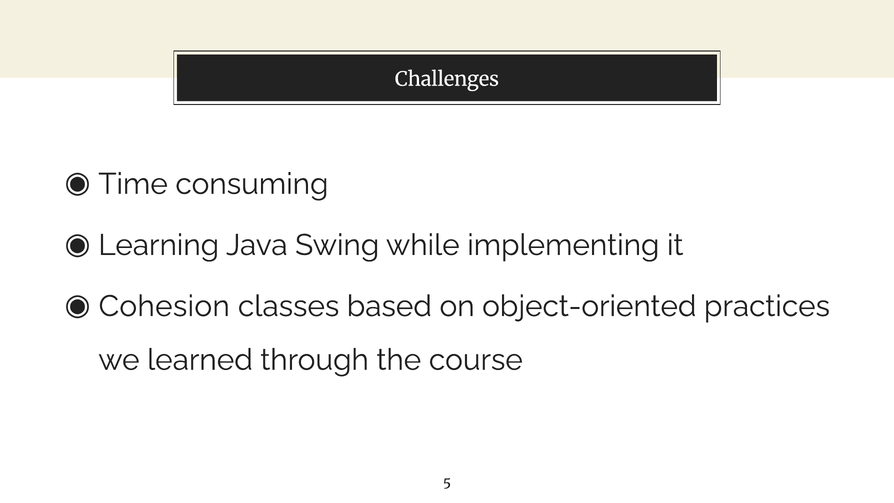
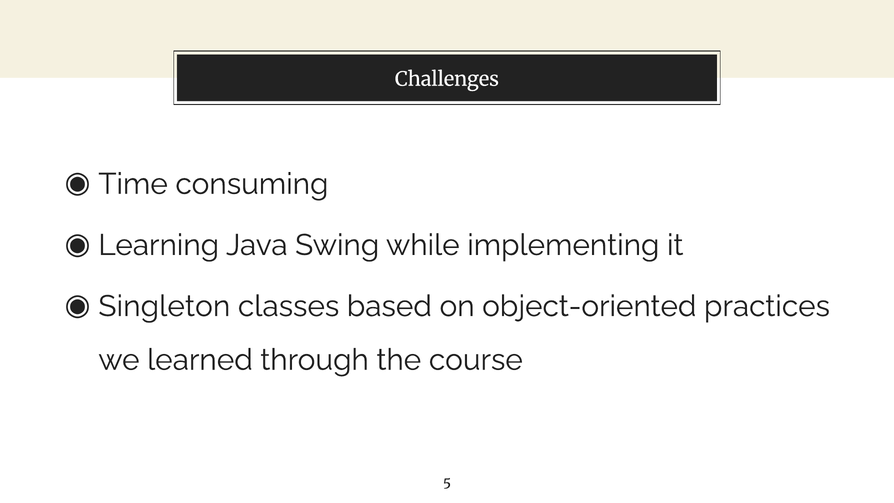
Cohesion: Cohesion -> Singleton (164, 306)
